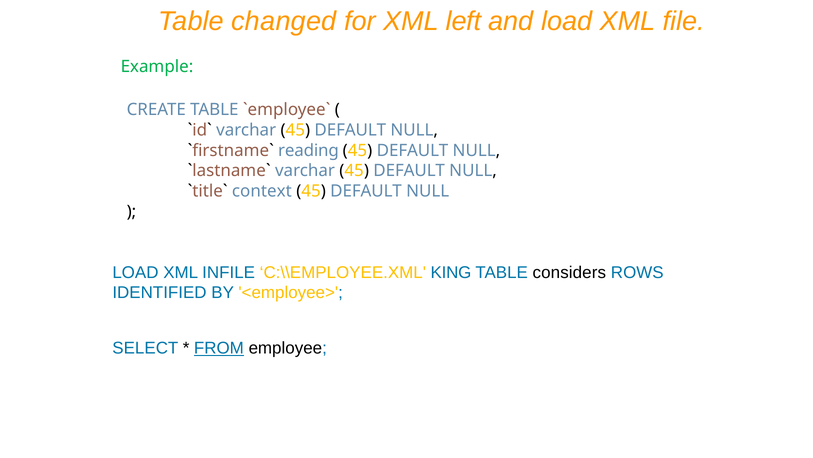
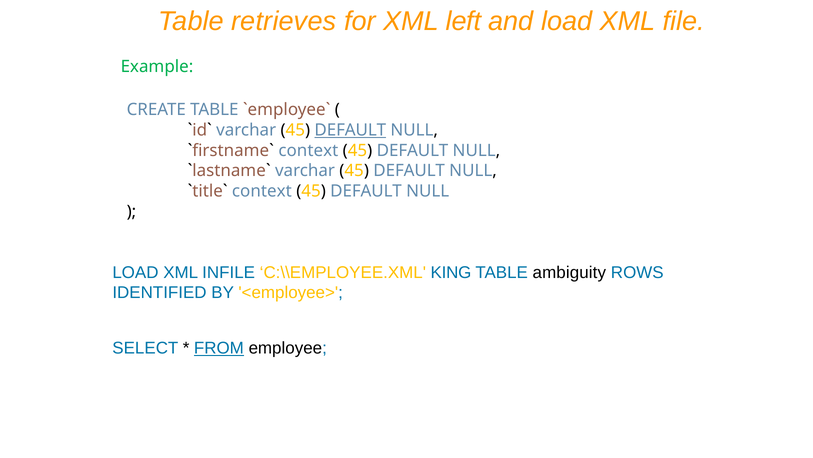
changed: changed -> retrieves (284, 21)
DEFAULT underline: none -> present (350, 130)
reading: reading -> context (308, 150)
considers: considers -> ambiguity (569, 272)
